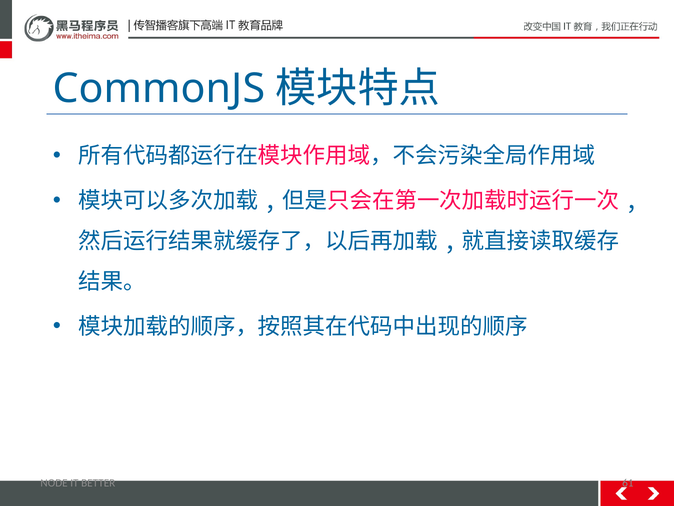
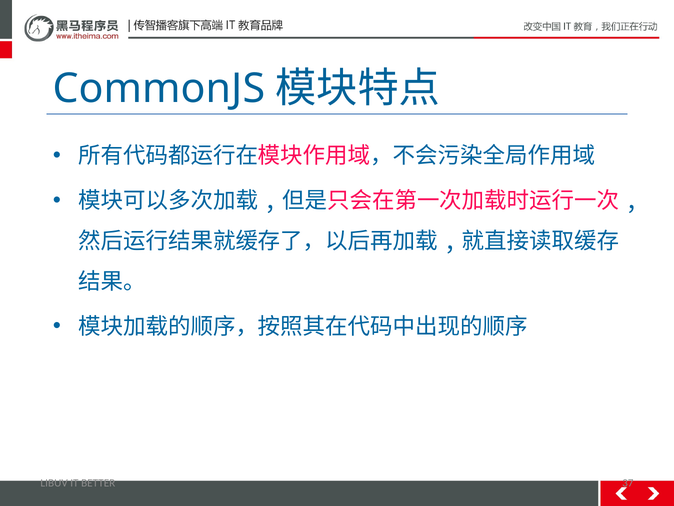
NODE: NODE -> LIBUV (54, 483)
61: 61 -> 37 (628, 483)
